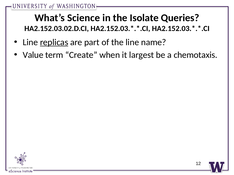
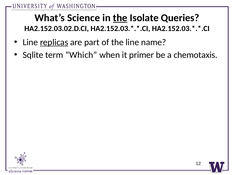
the underline: none -> present (120, 18)
Value: Value -> Sqlite (33, 55)
Create: Create -> Which (81, 55)
largest: largest -> primer (142, 55)
